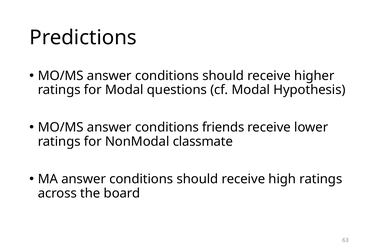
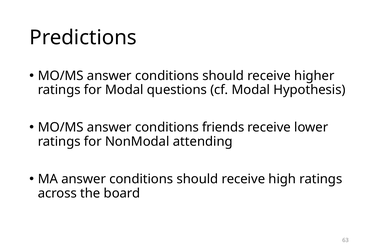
classmate: classmate -> attending (203, 142)
